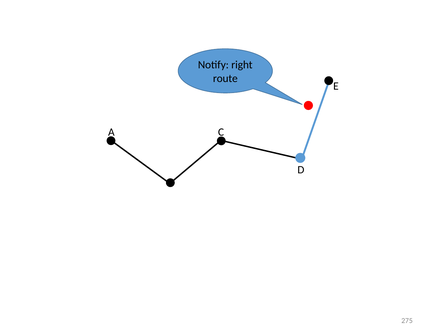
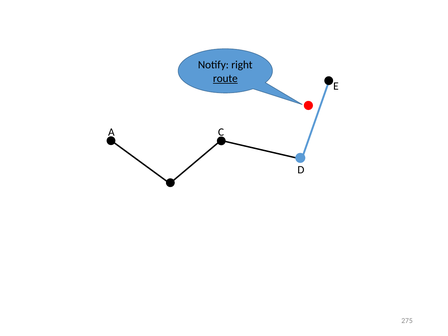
route underline: none -> present (225, 78)
